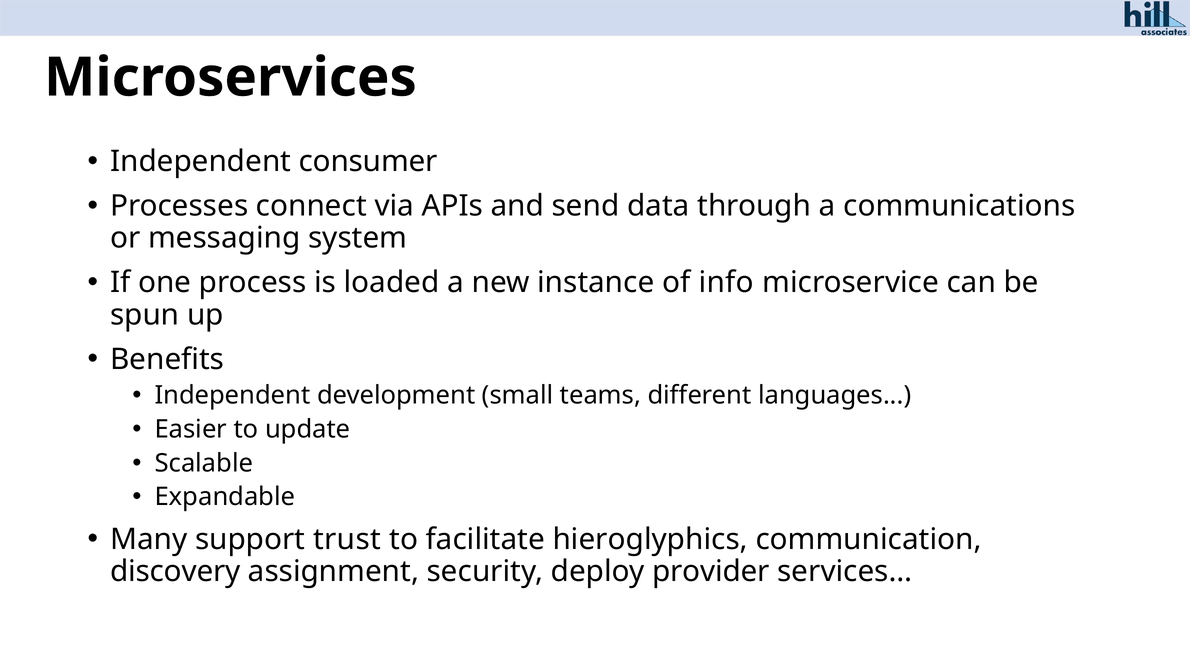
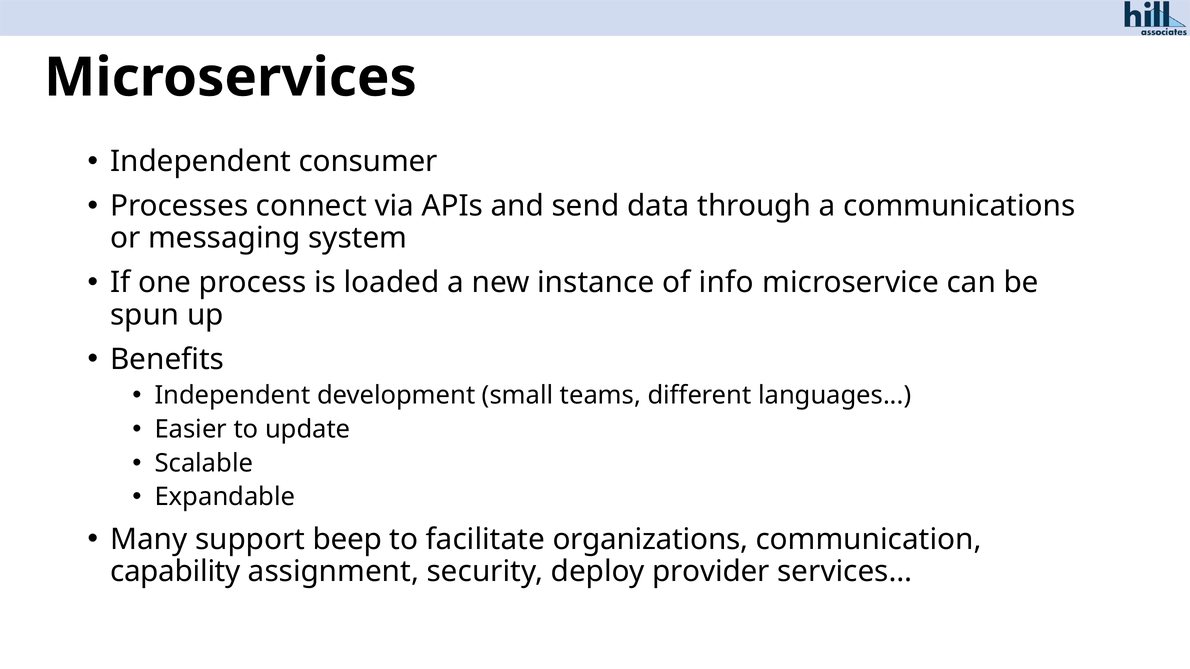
trust: trust -> beep (347, 540)
hieroglyphics: hieroglyphics -> organizations (650, 540)
discovery: discovery -> capability (175, 572)
